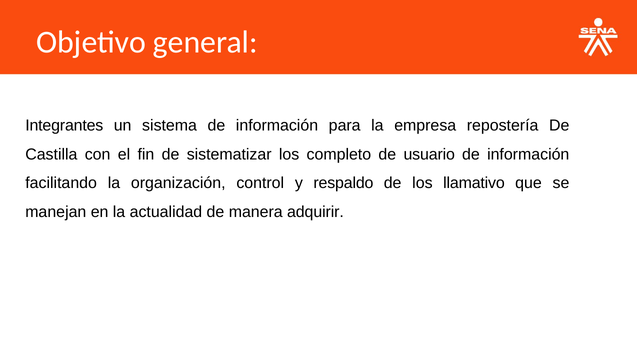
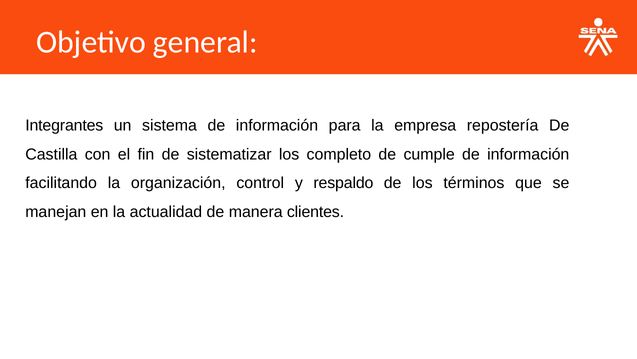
usuario: usuario -> cumple (429, 154)
llamativo: llamativo -> términos (474, 183)
adquirir: adquirir -> clientes (315, 211)
